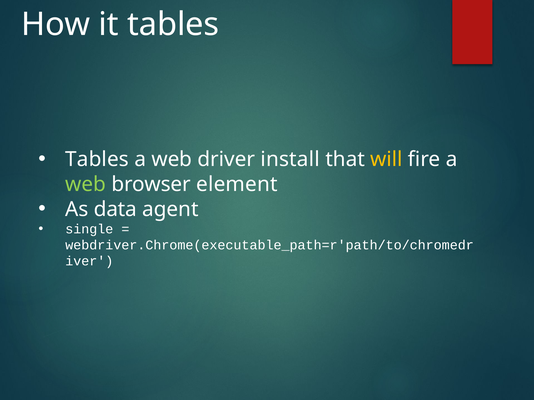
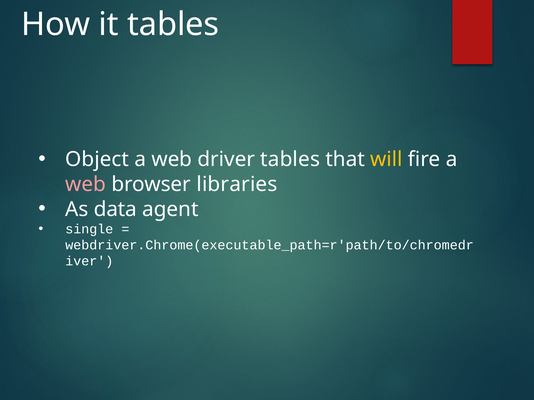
Tables: Tables -> Object (97, 160)
driver install: install -> tables (290, 160)
web colour: light green -> pink (86, 185)
element: element -> libraries (237, 185)
